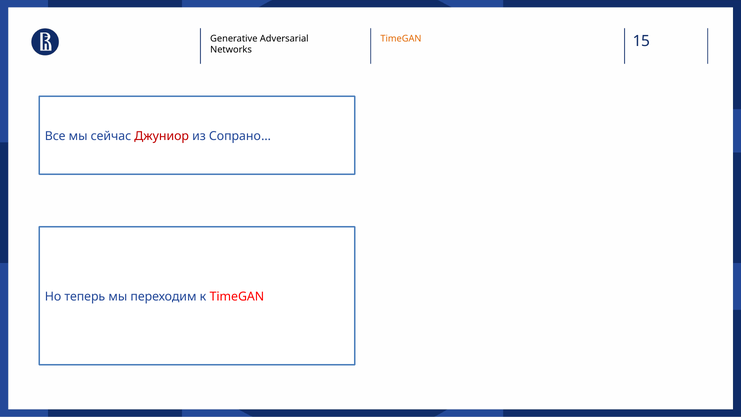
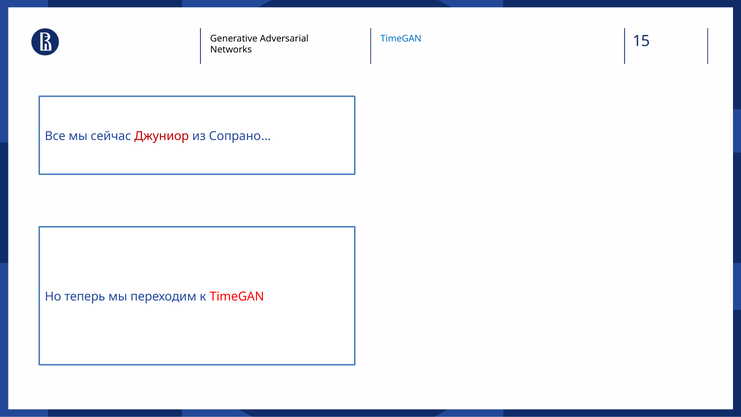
TimeGAN colour: orange -> blue (401, 39)
